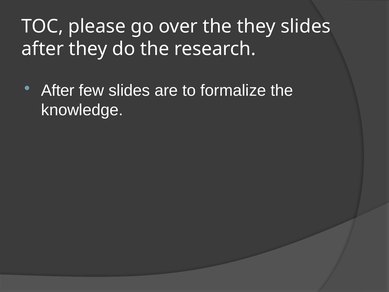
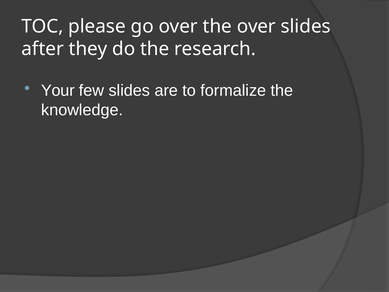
the they: they -> over (256, 26)
After: After -> Your (58, 91)
